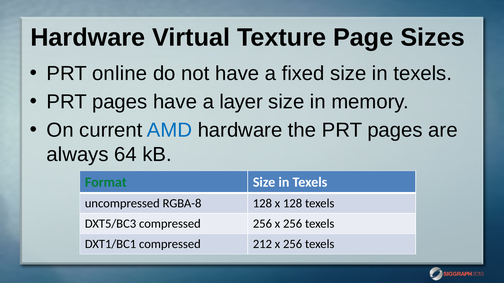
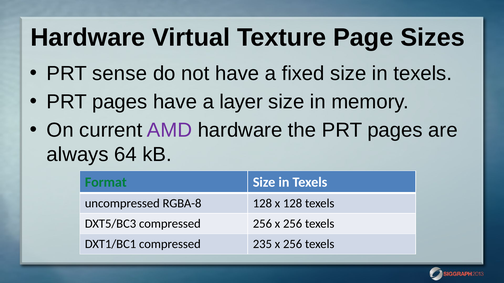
online: online -> sense (120, 74)
AMD colour: blue -> purple (170, 130)
212: 212 -> 235 (262, 245)
